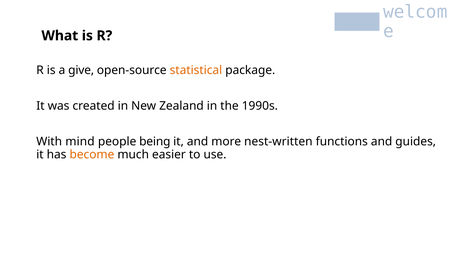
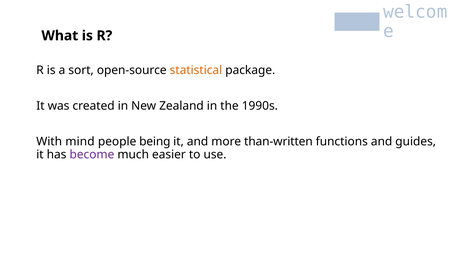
give: give -> sort (81, 70)
nest-written: nest-written -> than-written (278, 142)
become colour: orange -> purple (92, 154)
